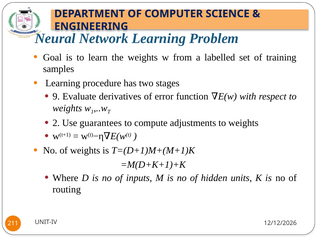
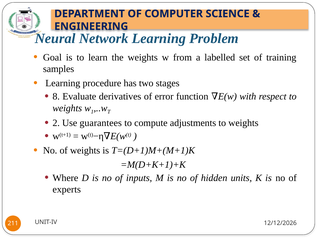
9: 9 -> 8 (56, 96)
routing: routing -> experts (67, 189)
